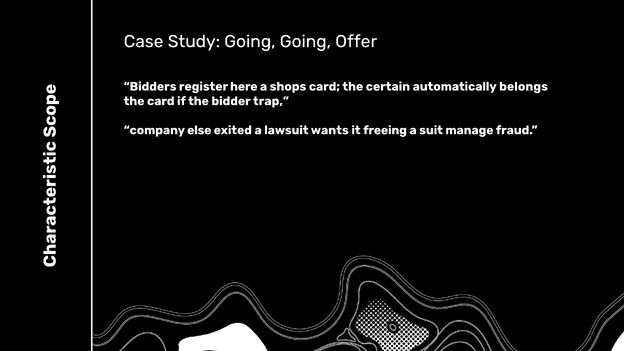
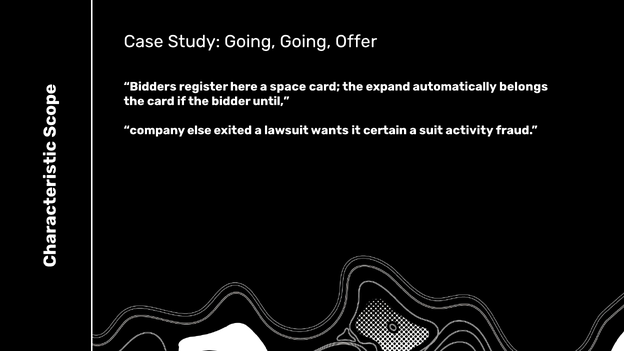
shops: shops -> space (288, 87)
certain: certain -> expand (388, 87)
trap: trap -> until (271, 101)
freeing: freeing -> certain (385, 130)
manage: manage -> activity (469, 130)
